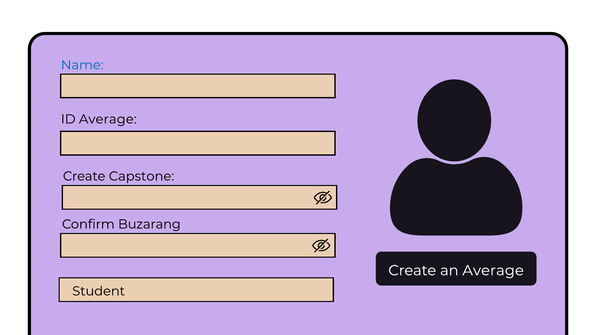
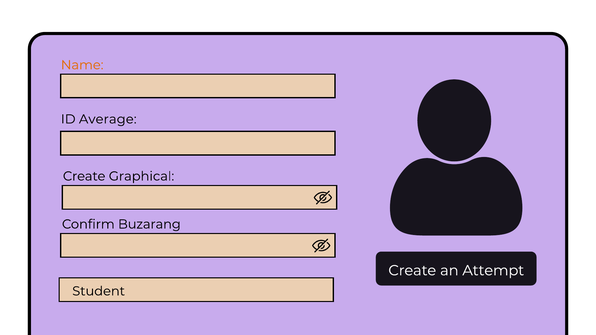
Name colour: blue -> orange (82, 65)
Capstone: Capstone -> Graphical (141, 176)
an Average: Average -> Attempt (493, 271)
